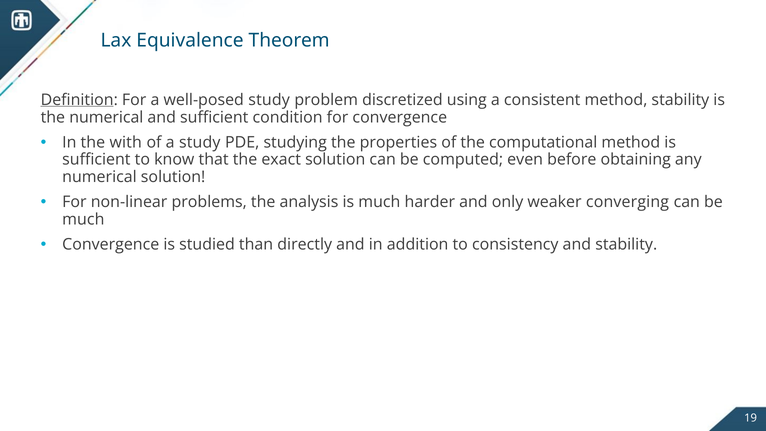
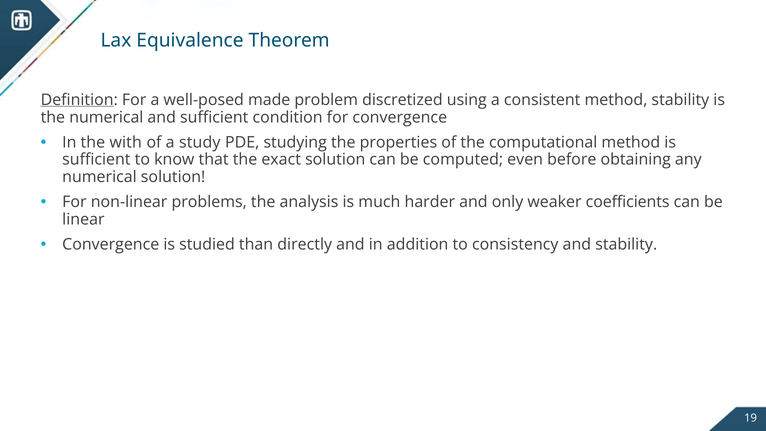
well-posed study: study -> made (269, 100)
converging: converging -> coefficients (628, 202)
much: much -> linear (83, 219)
